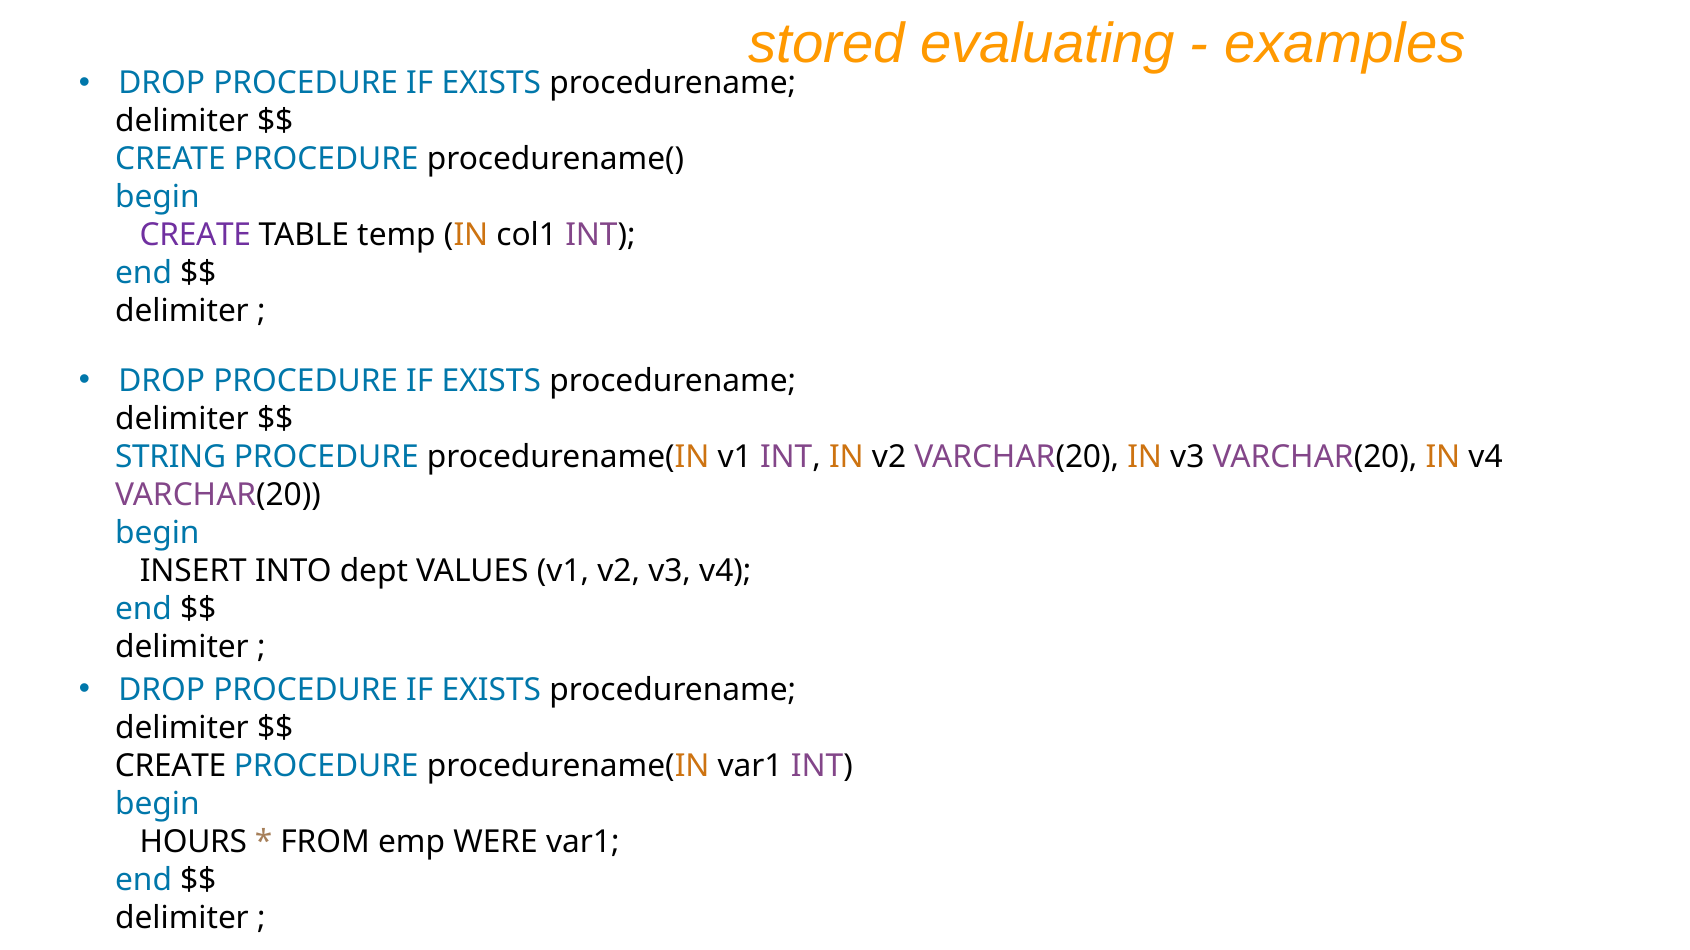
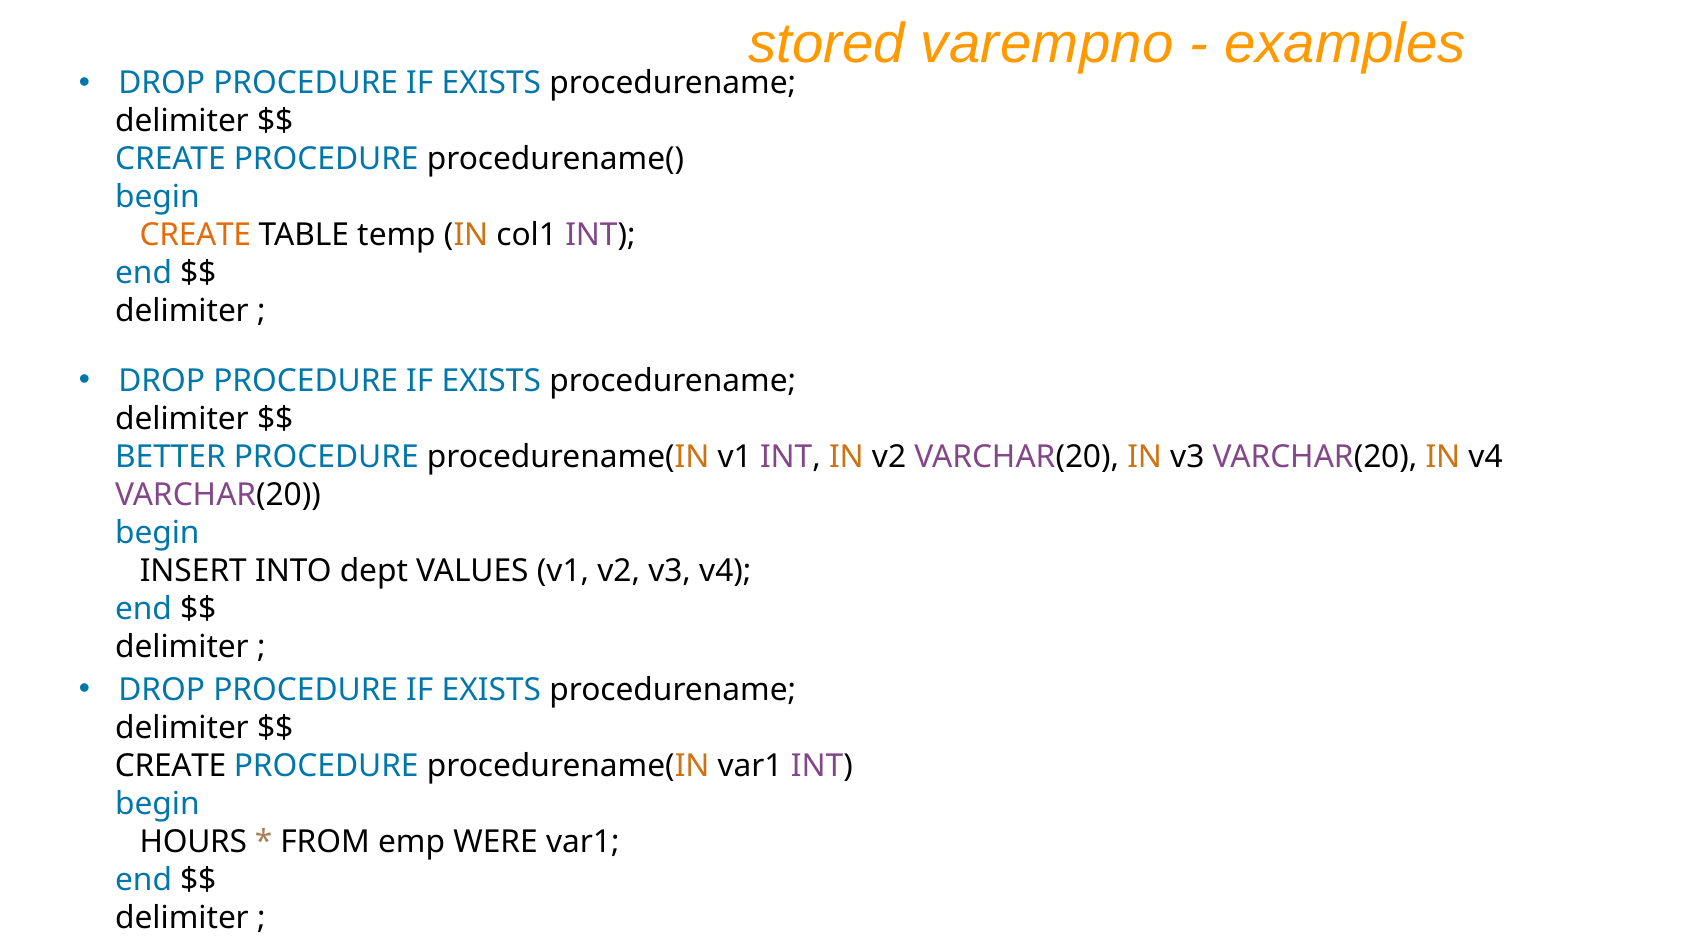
evaluating: evaluating -> varempno (1047, 44)
CREATE colour: purple -> orange (195, 236)
STRING: STRING -> BETTER (170, 457)
